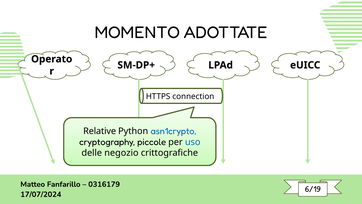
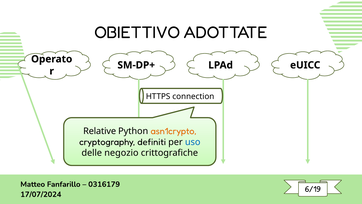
MOMENTO: MOMENTO -> OBIETTIVO (137, 32)
asn1crypto colour: blue -> orange (173, 131)
piccole: piccole -> definiti (152, 142)
